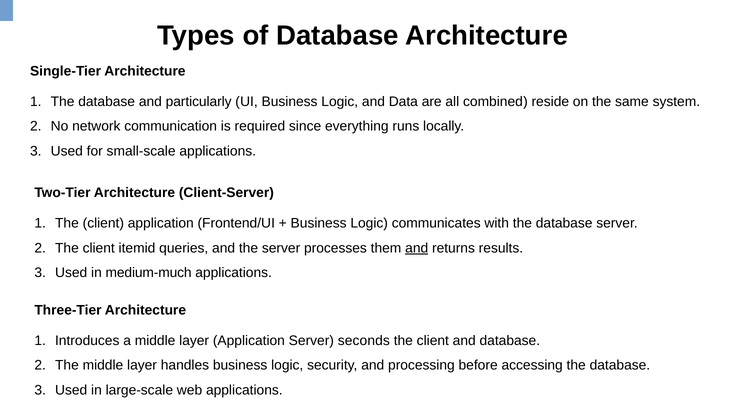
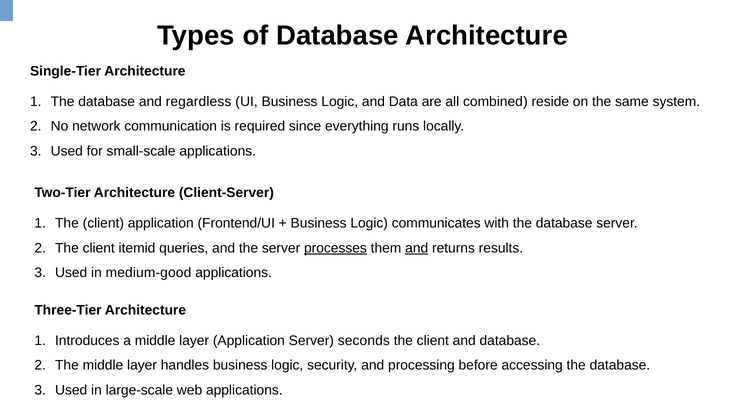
particularly: particularly -> regardless (199, 102)
processes underline: none -> present (335, 248)
medium-much: medium-much -> medium-good (148, 273)
